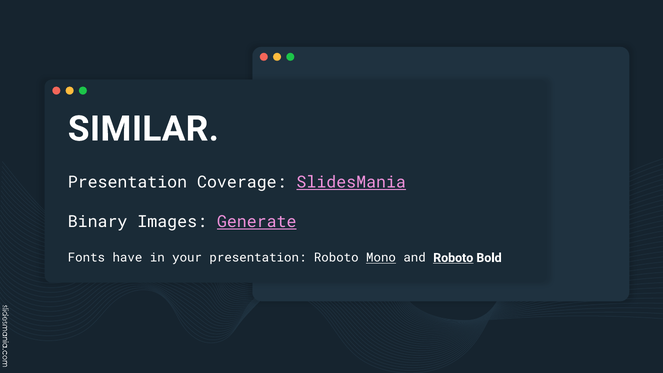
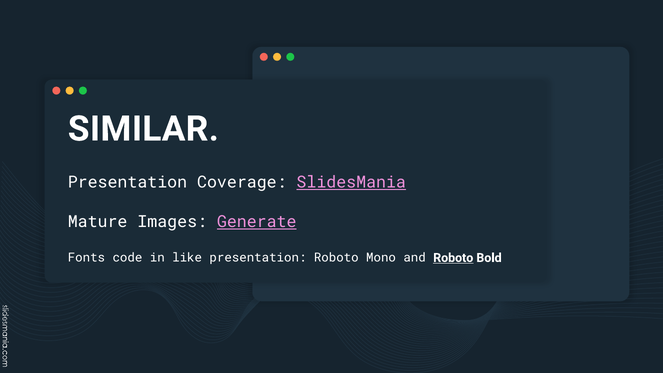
Binary: Binary -> Mature (98, 222)
have: have -> code (127, 258)
your: your -> like (187, 258)
Mono underline: present -> none (381, 258)
